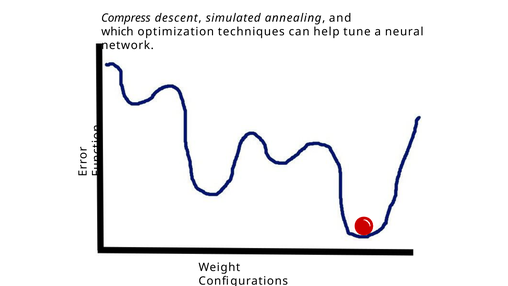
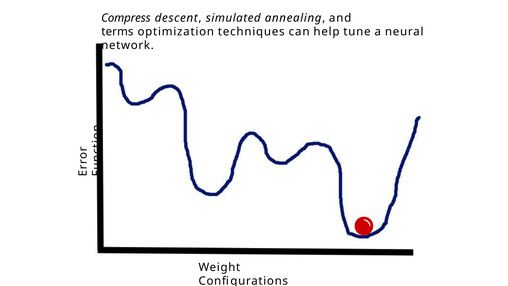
which: which -> terms (117, 32)
